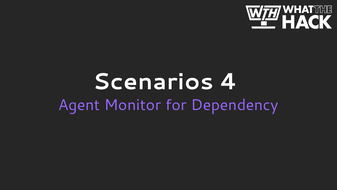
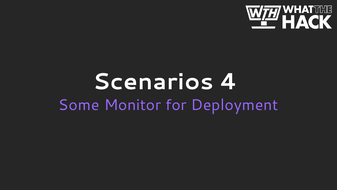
Agent: Agent -> Some (79, 105)
Dependency: Dependency -> Deployment (235, 105)
